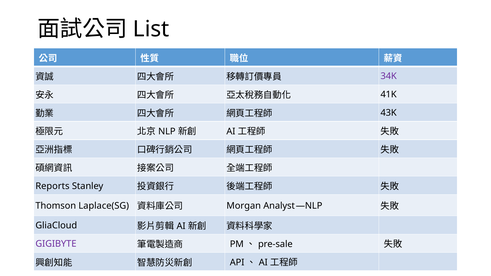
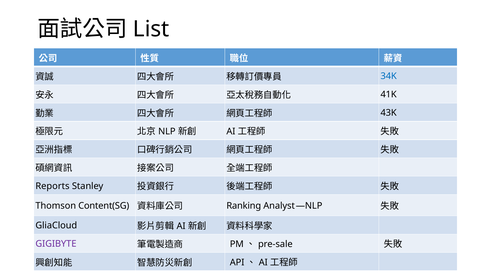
34K colour: purple -> blue (389, 76)
Laplace(SG: Laplace(SG -> Content(SG (104, 206)
Morgan: Morgan -> Ranking (244, 206)
